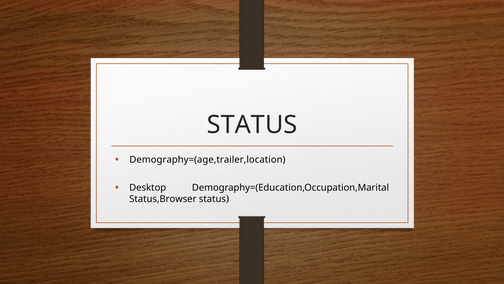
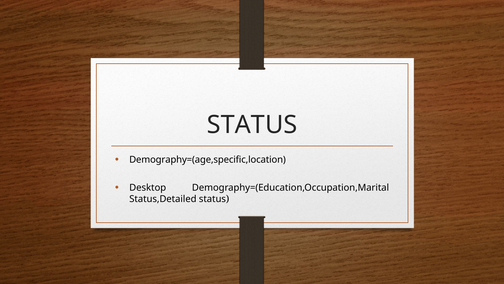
Demography=(age,trailer,location: Demography=(age,trailer,location -> Demography=(age,specific,location (208, 159)
Status,Browser: Status,Browser -> Status,Detailed (163, 199)
